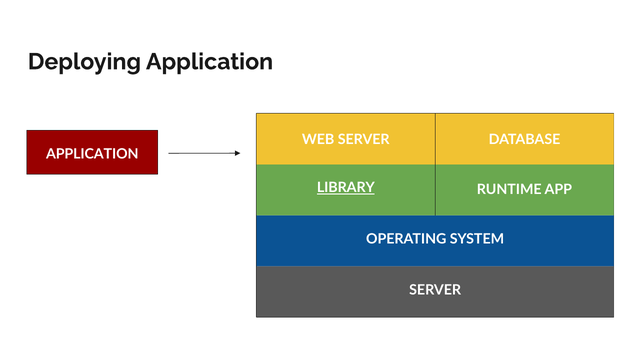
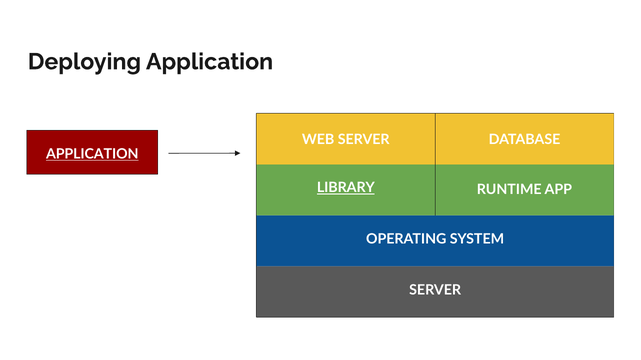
APPLICATION underline: none -> present (92, 154)
